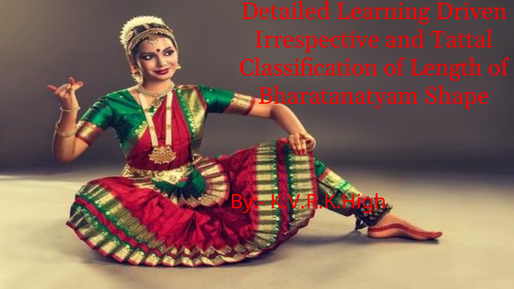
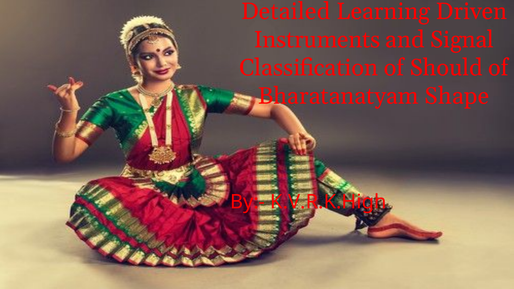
Irrespective: Irrespective -> Instruments (317, 40)
Tattal: Tattal -> Signal (462, 40)
Length: Length -> Should (446, 68)
